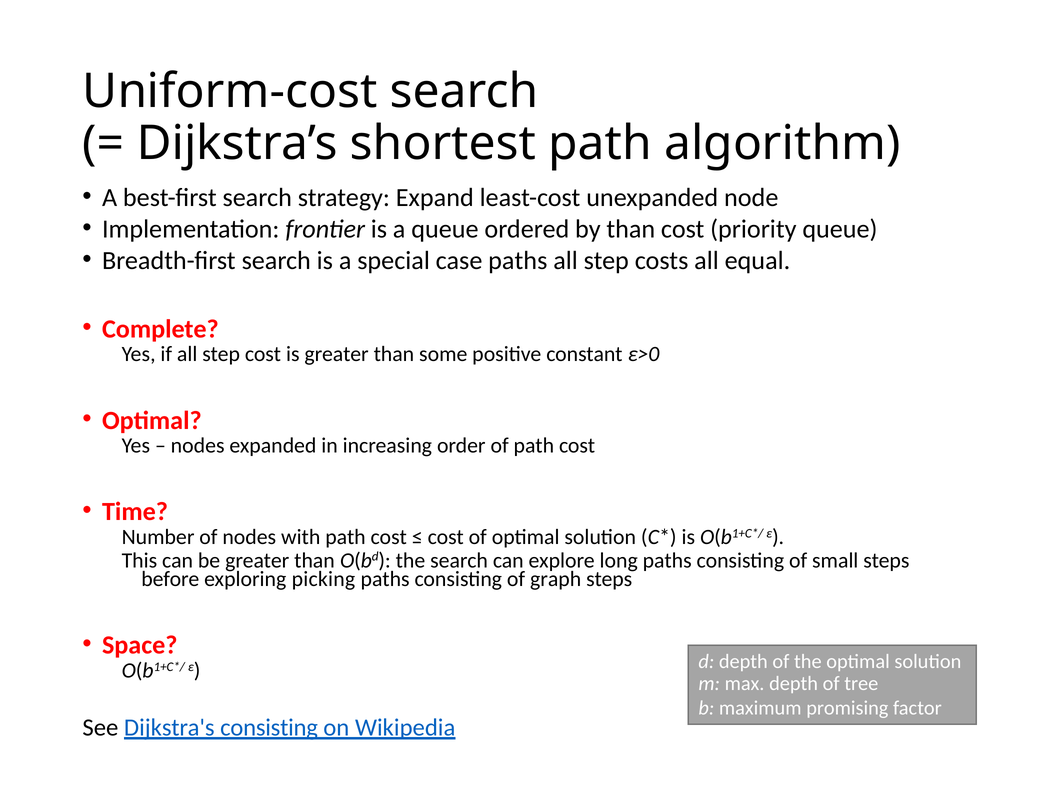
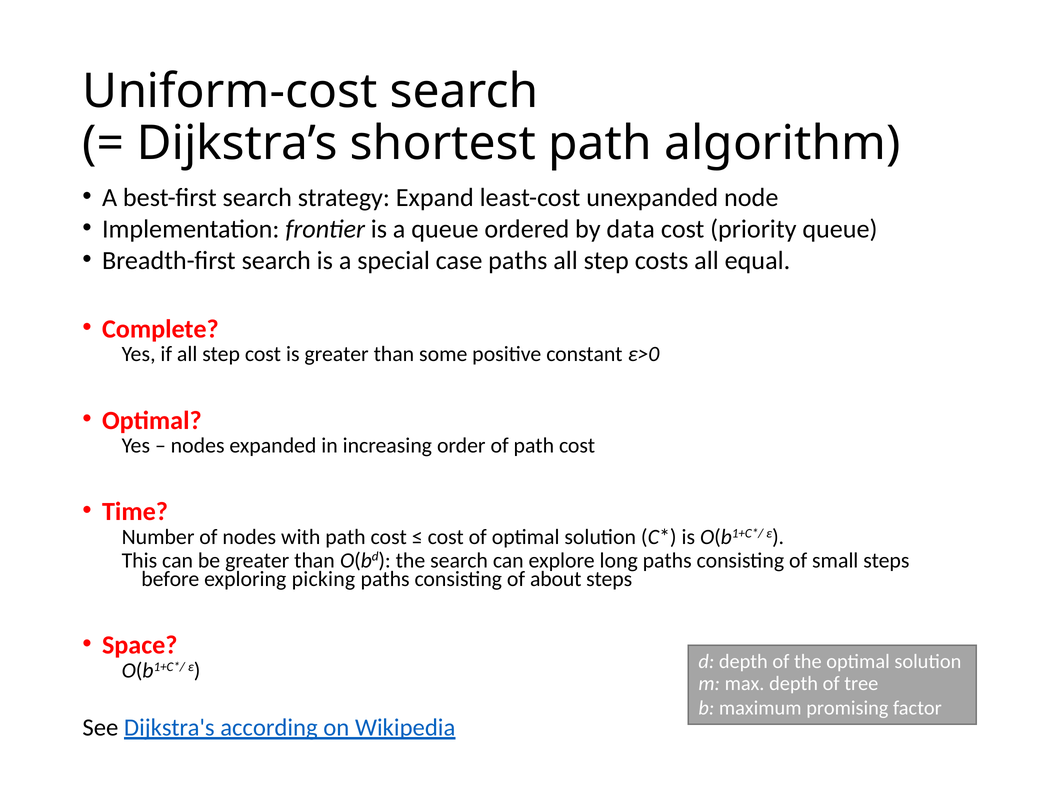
by than: than -> data (631, 229)
graph: graph -> about (556, 579)
Dijkstra's consisting: consisting -> according (269, 728)
